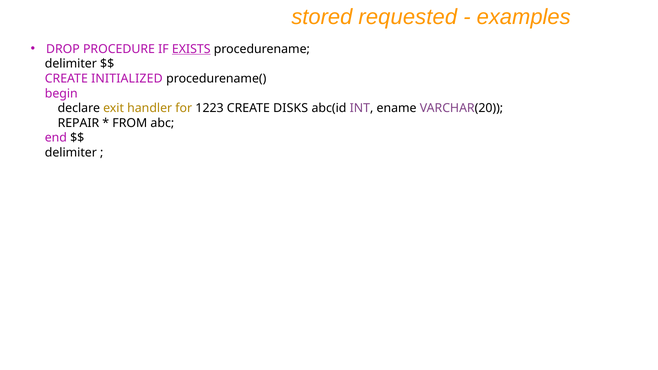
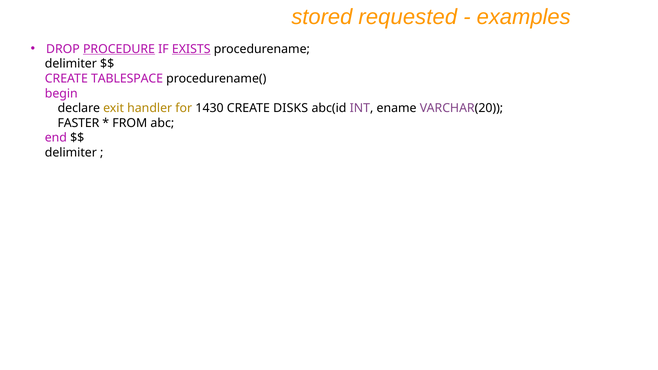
PROCEDURE underline: none -> present (119, 49)
INITIALIZED: INITIALIZED -> TABLESPACE (127, 79)
1223: 1223 -> 1430 (210, 108)
REPAIR: REPAIR -> FASTER (78, 123)
